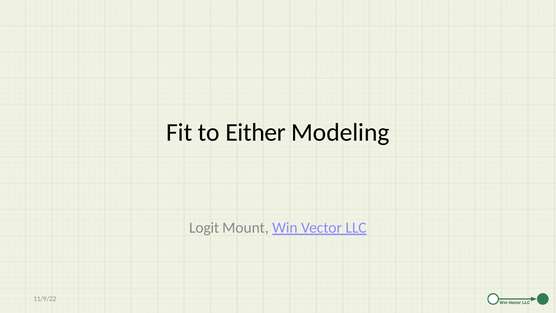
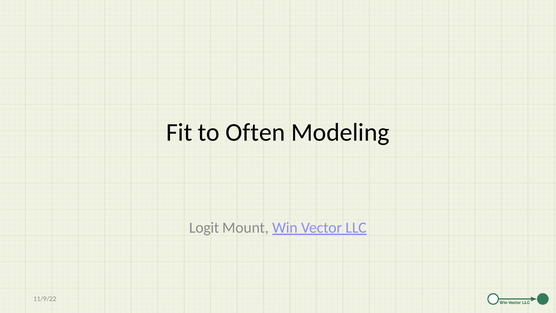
Either: Either -> Often (255, 132)
